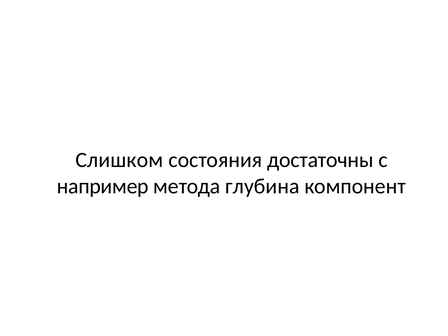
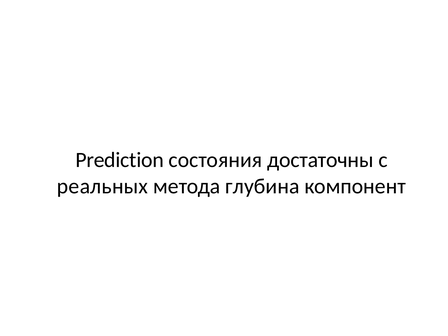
Слишком: Слишком -> Prediction (120, 160)
например: например -> реальных (103, 186)
